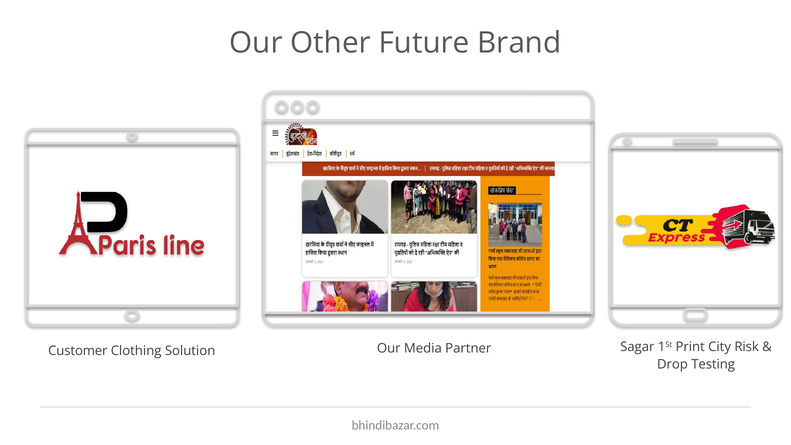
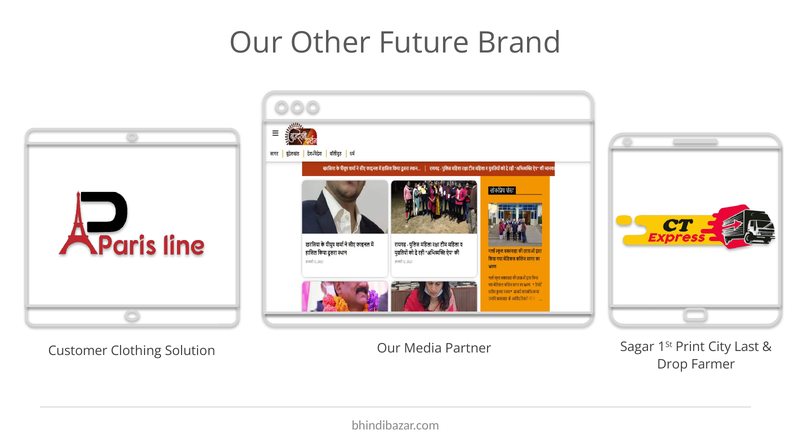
Risk: Risk -> Last (747, 347)
Testing: Testing -> Farmer (713, 364)
